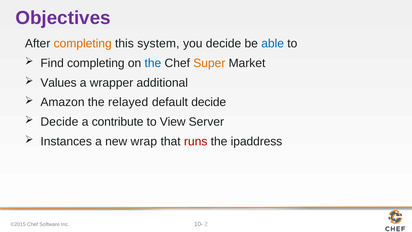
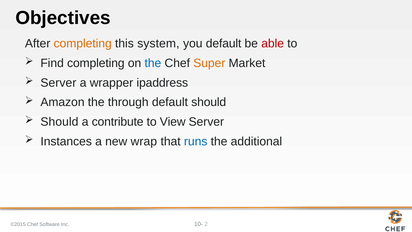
Objectives colour: purple -> black (63, 18)
you decide: decide -> default (224, 43)
able colour: blue -> red (273, 43)
Values: Values -> Server (58, 83)
additional: additional -> ipaddress (162, 83)
relayed: relayed -> through (128, 102)
default decide: decide -> should (209, 102)
Decide: Decide -> Should (59, 122)
runs colour: red -> blue (196, 141)
ipaddress: ipaddress -> additional (256, 141)
